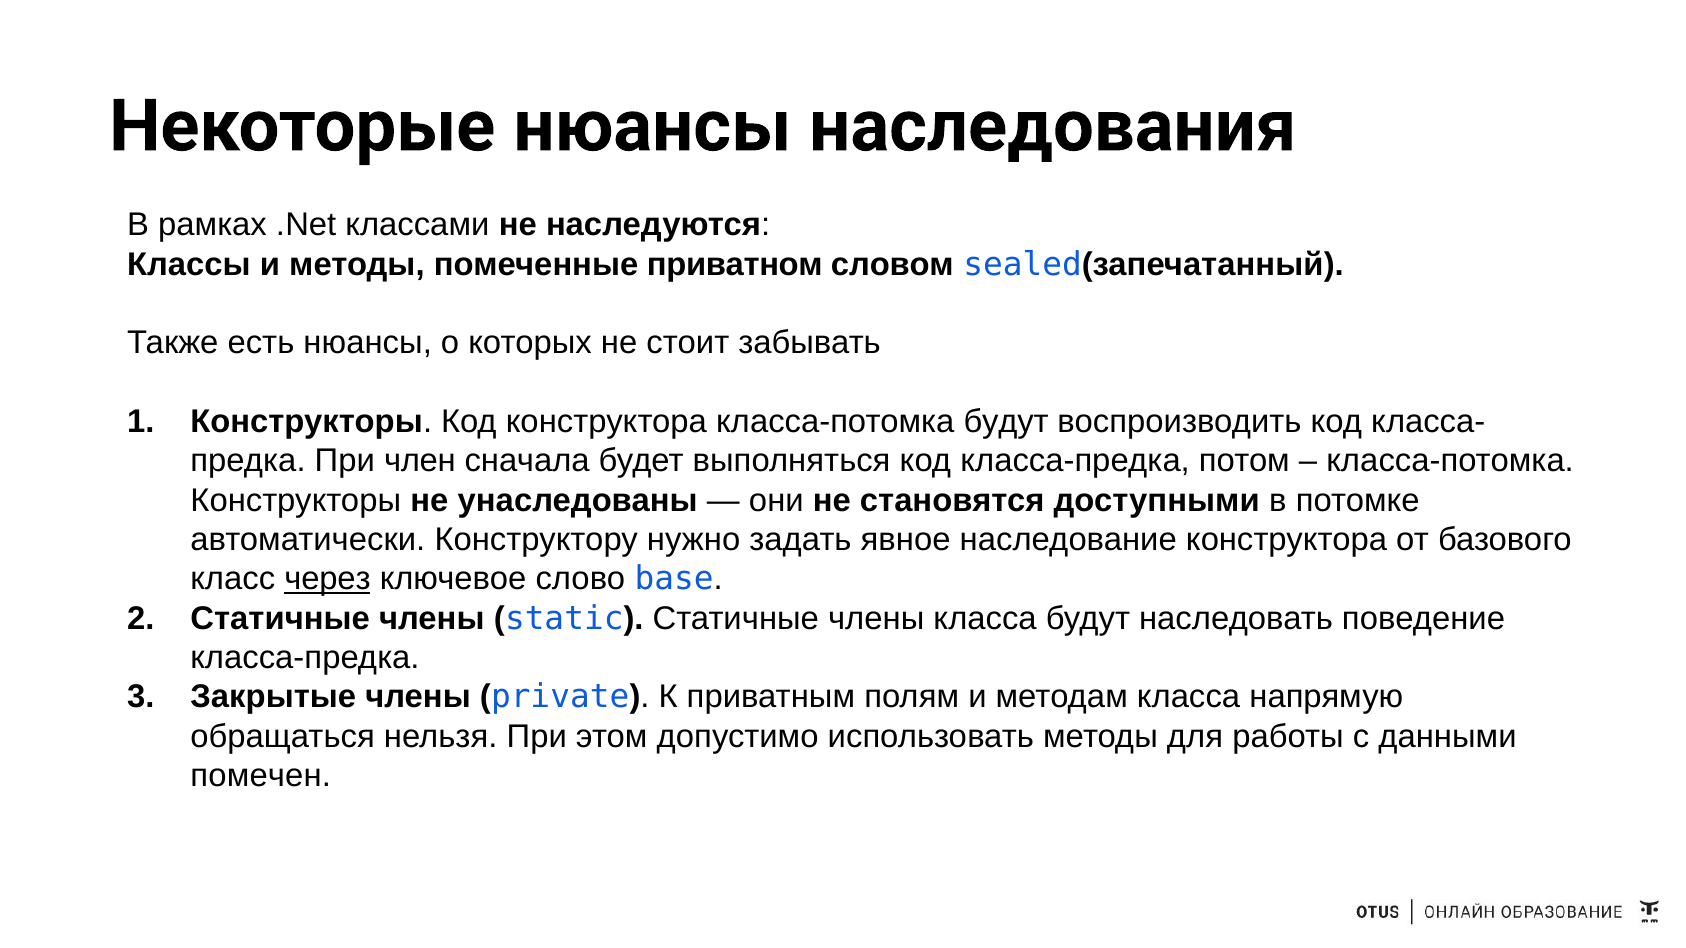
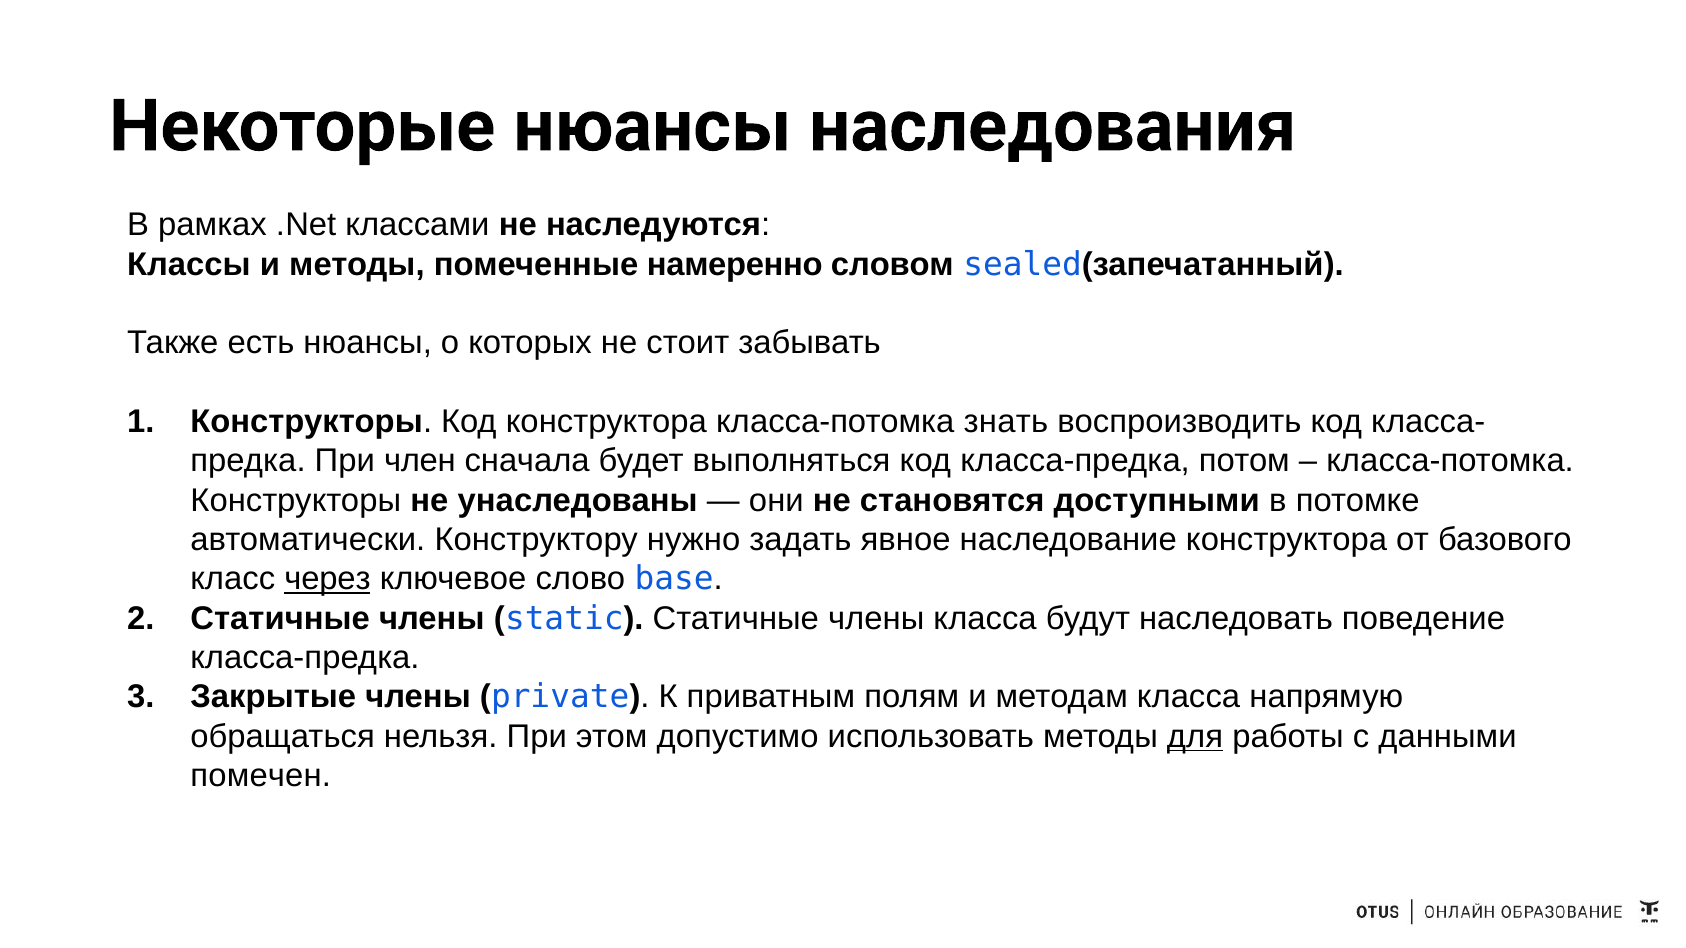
приватном: приватном -> намеренно (735, 264)
класса-потомка будут: будут -> знать (1006, 422)
для underline: none -> present (1195, 737)
